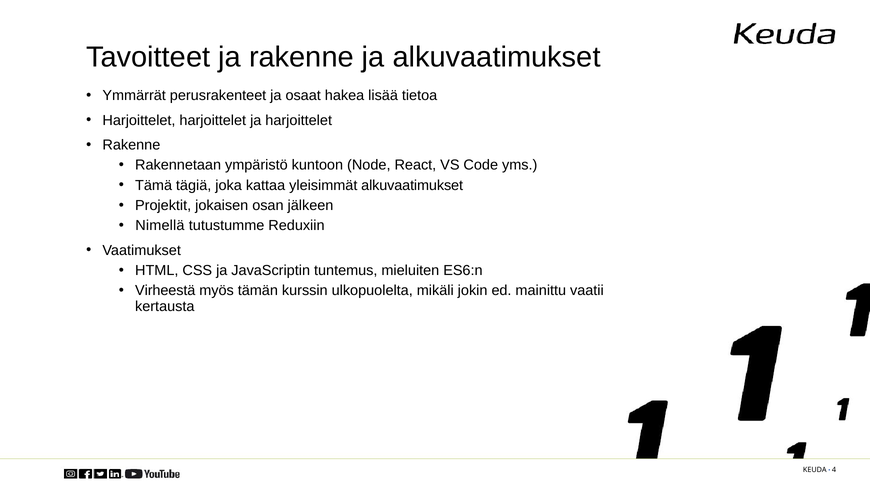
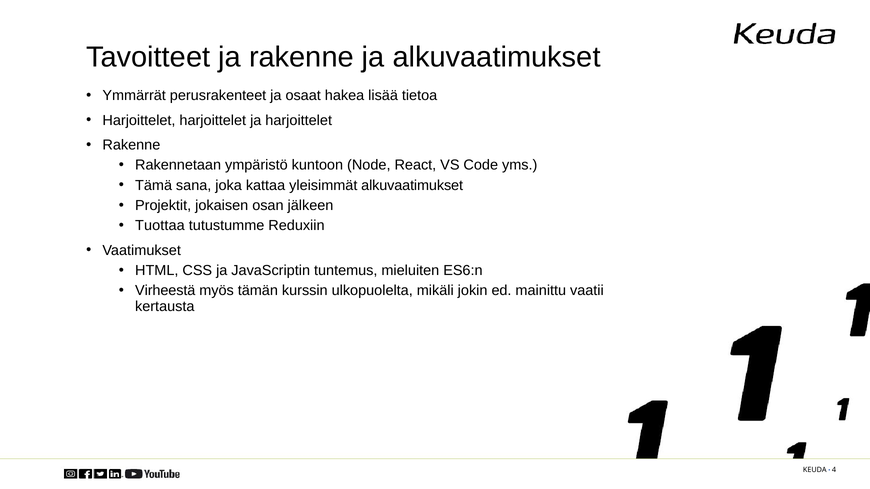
tägiä: tägiä -> sana (194, 185)
Nimellä: Nimellä -> Tuottaa (160, 226)
